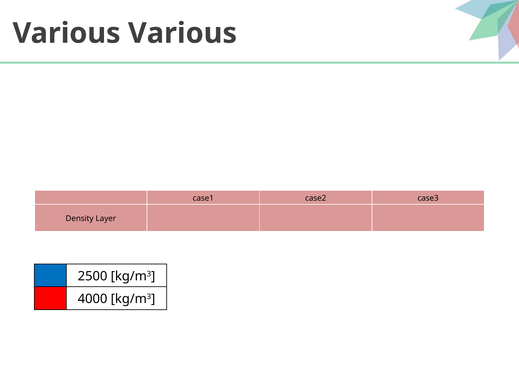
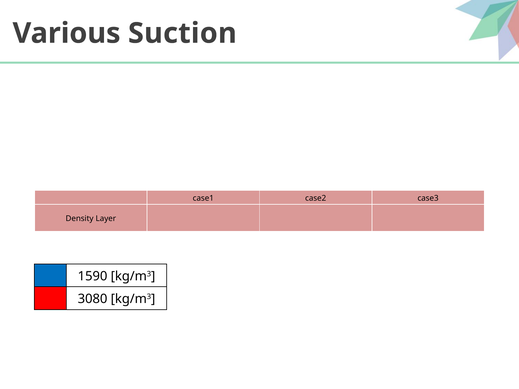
Various Various: Various -> Suction (182, 33)
2500: 2500 -> 1590 (93, 276)
4000: 4000 -> 3080 (93, 299)
